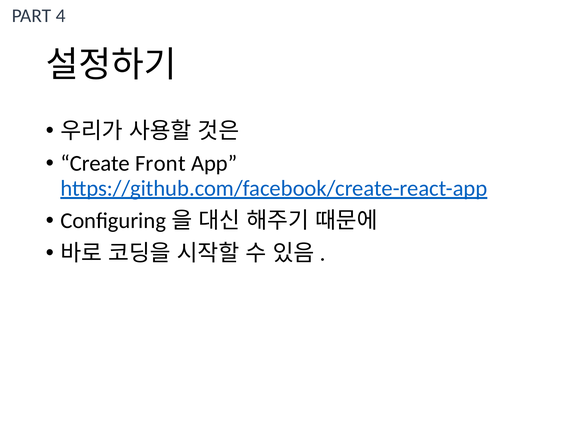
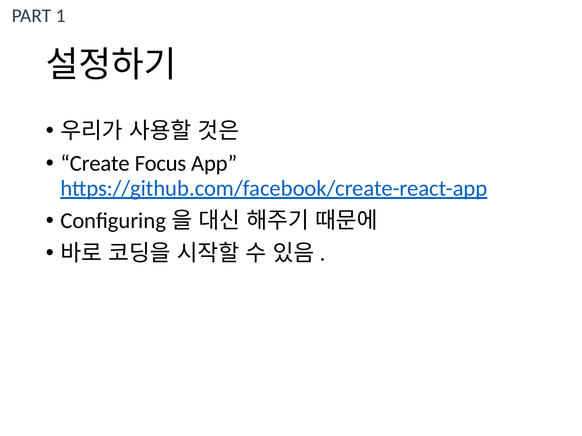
4: 4 -> 1 (61, 16)
Front: Front -> Focus (161, 164)
